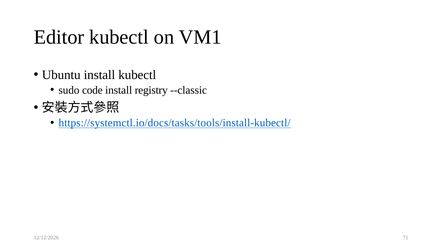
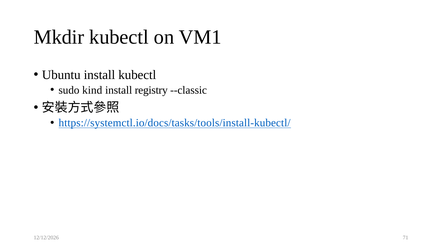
Editor: Editor -> Mkdir (59, 37)
code: code -> kind (92, 90)
